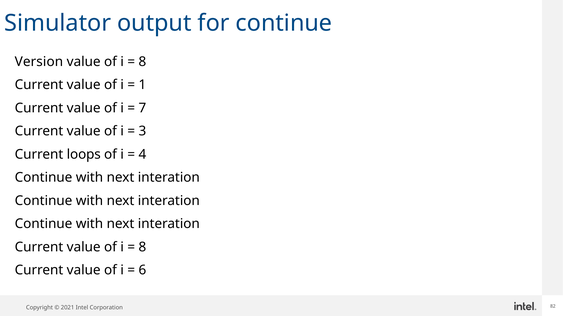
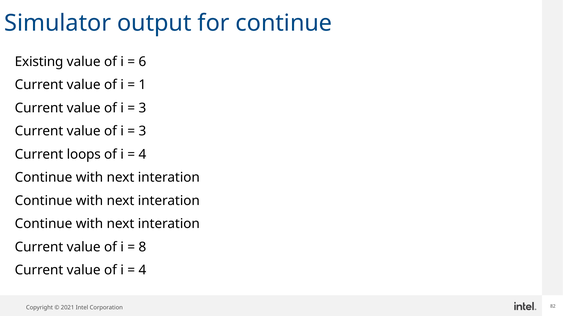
Version: Version -> Existing (39, 62)
8: 8 -> 6 (142, 62)
7: 7 -> 3 (142, 108)
6: 6 -> 4 (142, 271)
